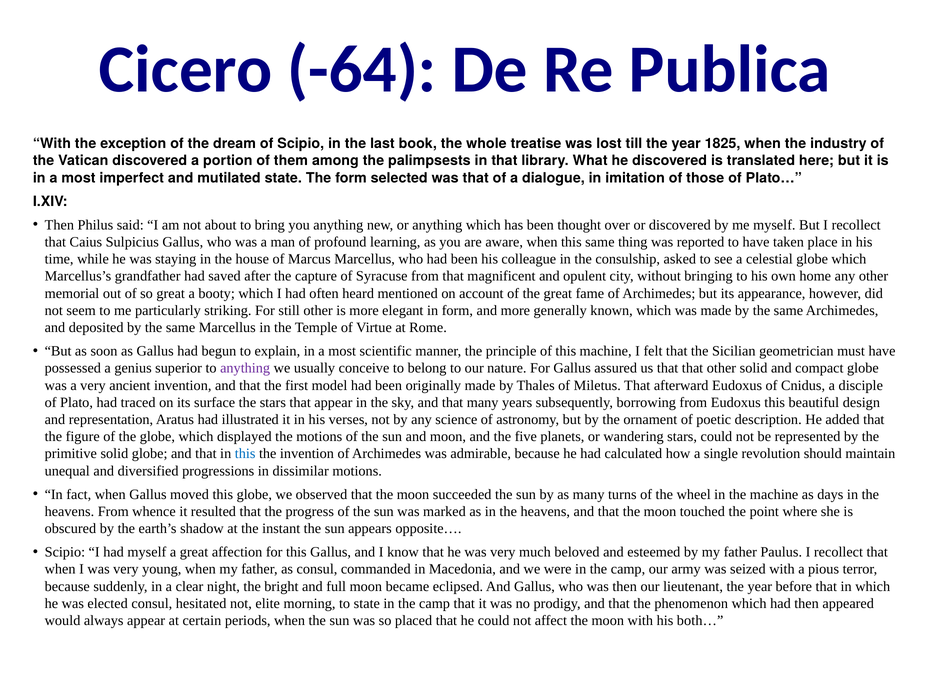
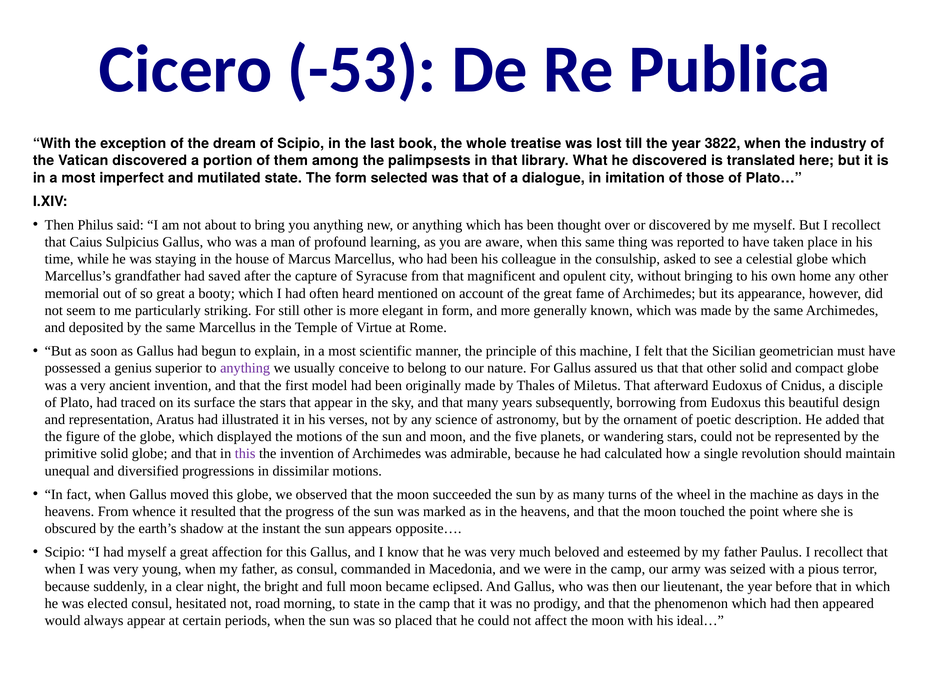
-64: -64 -> -53 (362, 69)
1825: 1825 -> 3822 (723, 144)
this colour: blue -> purple (245, 454)
elite: elite -> road (268, 603)
both…: both… -> ideal… (700, 621)
